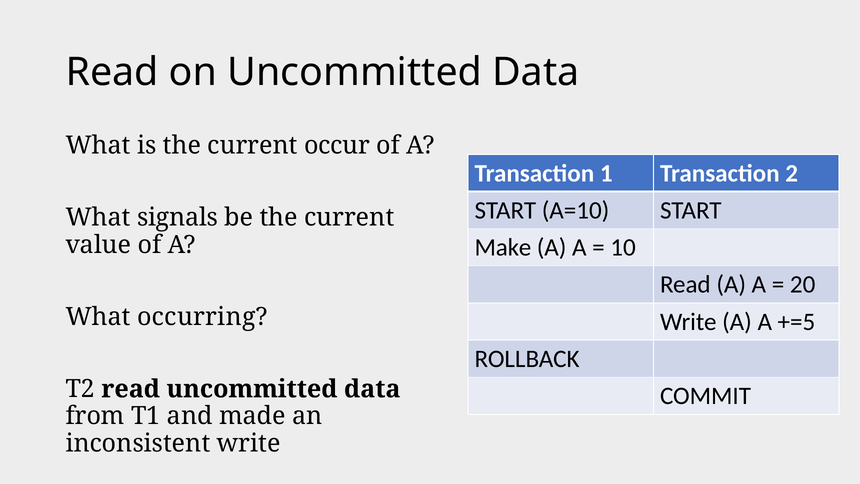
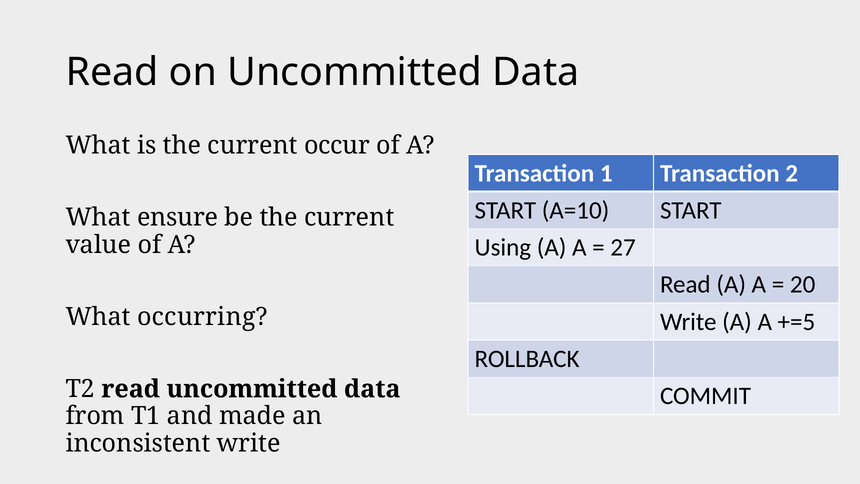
signals: signals -> ensure (178, 218)
Make: Make -> Using (503, 247)
10: 10 -> 27 (623, 247)
